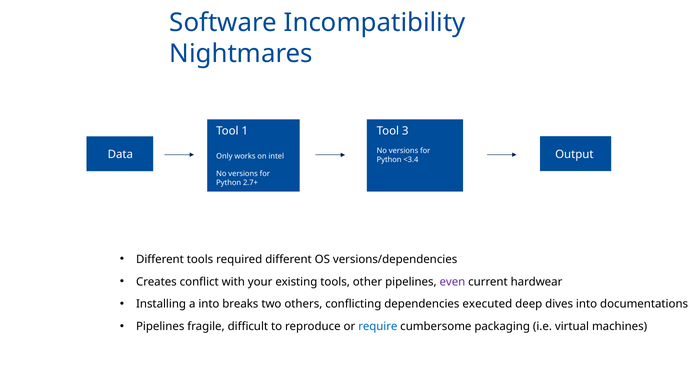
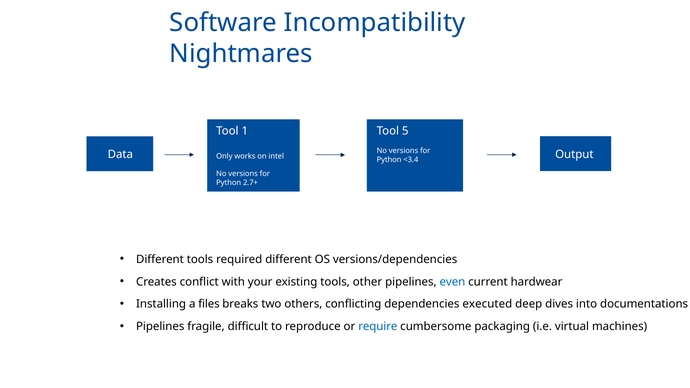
3: 3 -> 5 (405, 131)
even colour: purple -> blue (452, 282)
a into: into -> files (209, 304)
